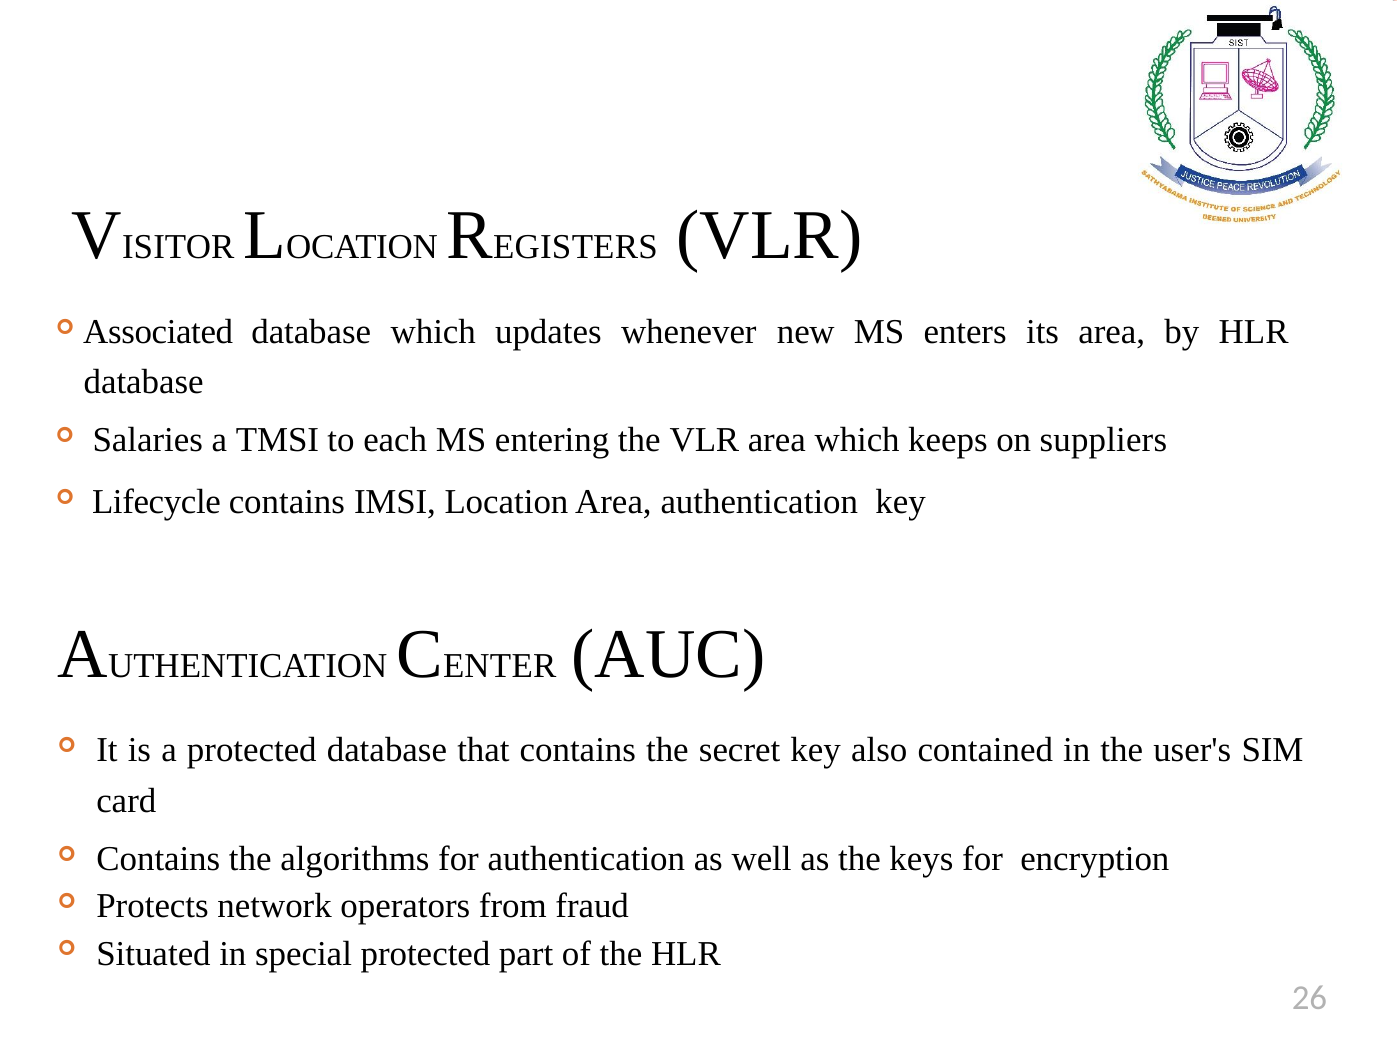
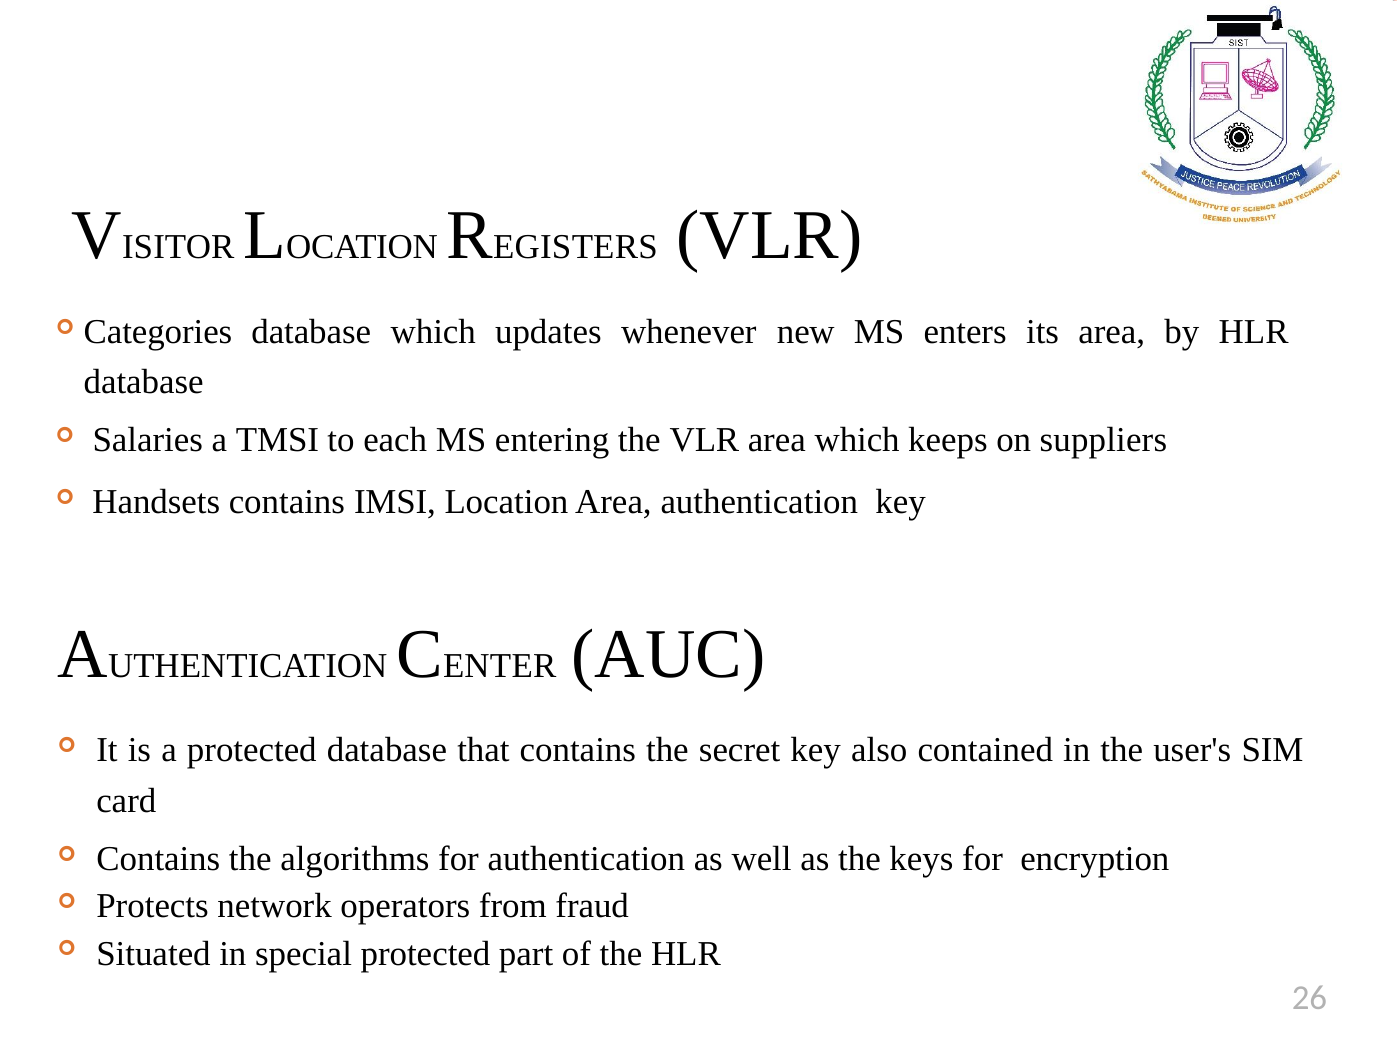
Associated: Associated -> Categories (158, 332)
Lifecycle: Lifecycle -> Handsets (156, 502)
